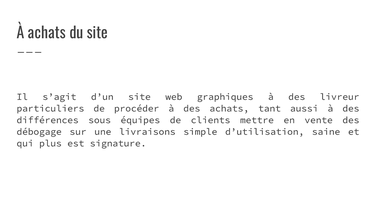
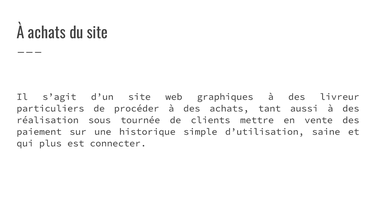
différences: différences -> réalisation (48, 120)
équipes: équipes -> tournée (140, 120)
débogage: débogage -> paiement (39, 132)
livraisons: livraisons -> historique (147, 132)
signature: signature -> connecter (118, 144)
